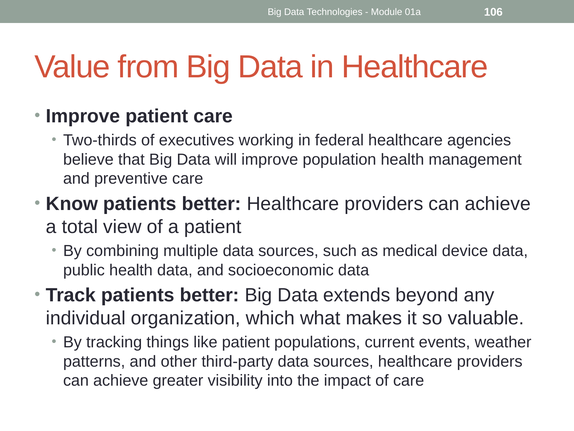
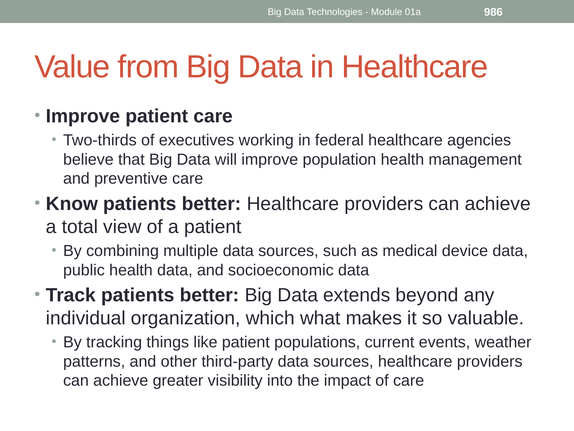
106: 106 -> 986 (493, 12)
